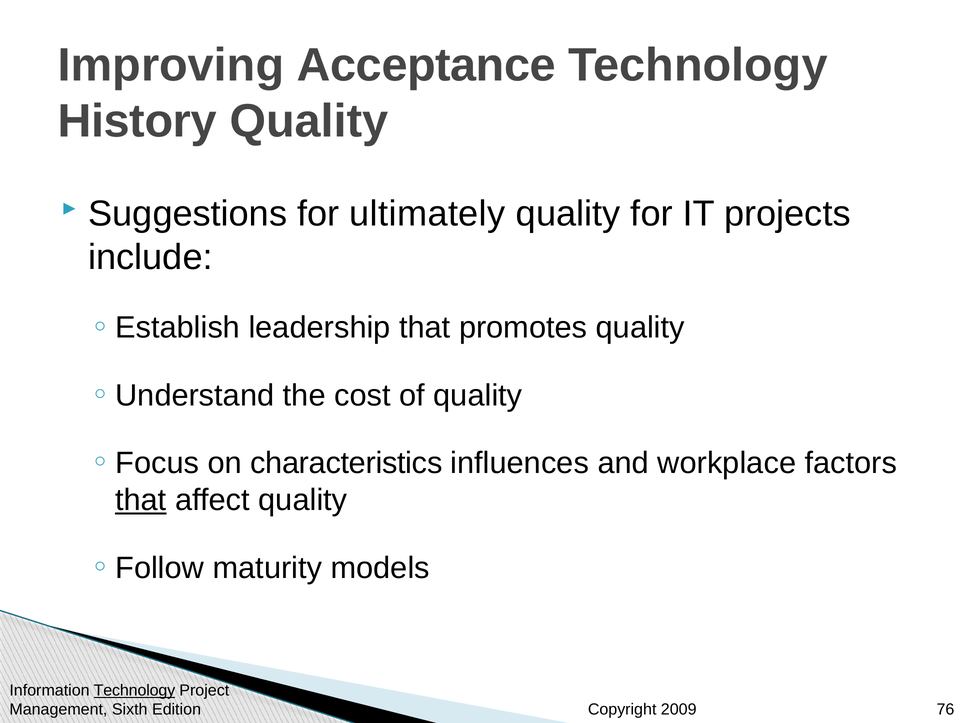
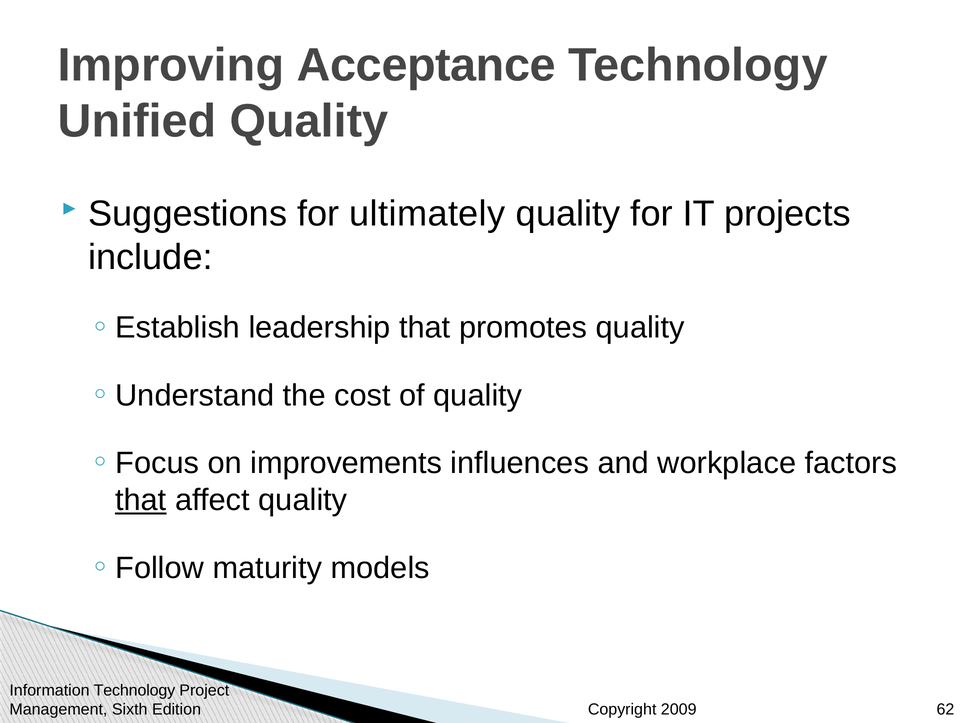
History: History -> Unified (137, 121)
characteristics: characteristics -> improvements (346, 463)
Technology underline: present -> none (134, 690)
76: 76 -> 62 (945, 710)
